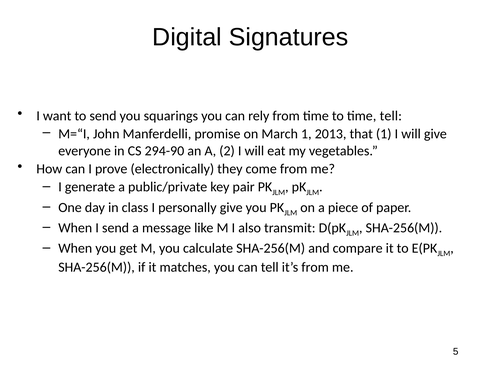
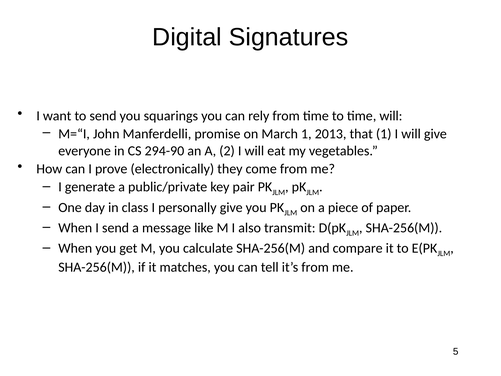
time tell: tell -> will (391, 116)
